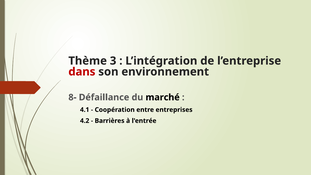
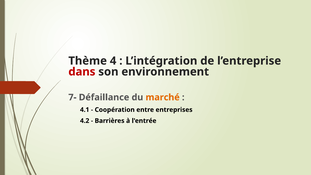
3: 3 -> 4 (113, 61)
8-: 8- -> 7- (72, 97)
marché colour: black -> orange (163, 97)
